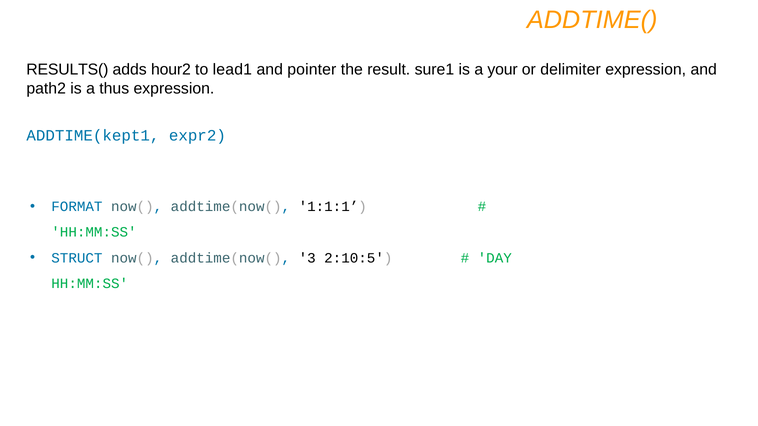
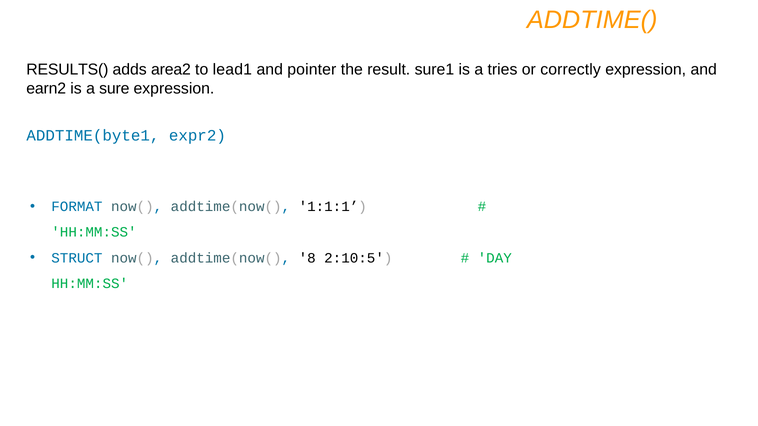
hour2: hour2 -> area2 (171, 70)
your: your -> tries (502, 70)
delimiter: delimiter -> correctly (571, 70)
path2: path2 -> earn2 (46, 89)
thus: thus -> sure (114, 89)
ADDTIME(kept1: ADDTIME(kept1 -> ADDTIME(byte1 (93, 136)
3: 3 -> 8 (307, 258)
